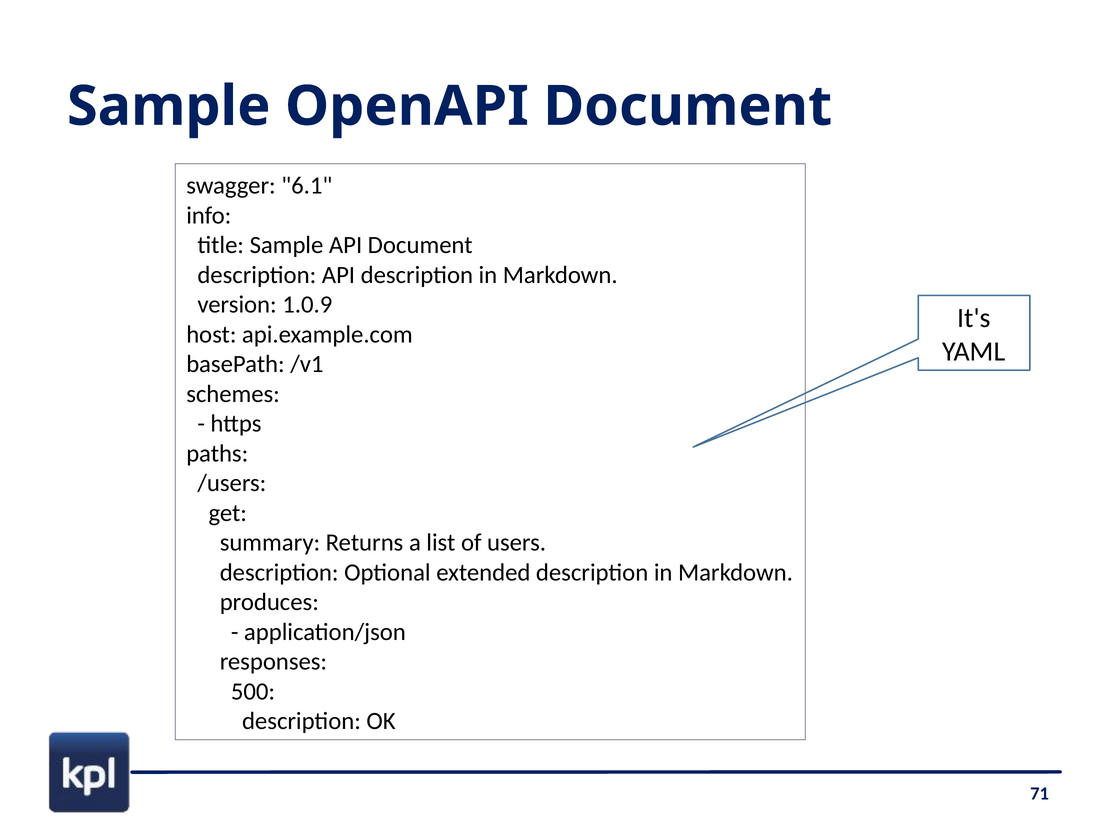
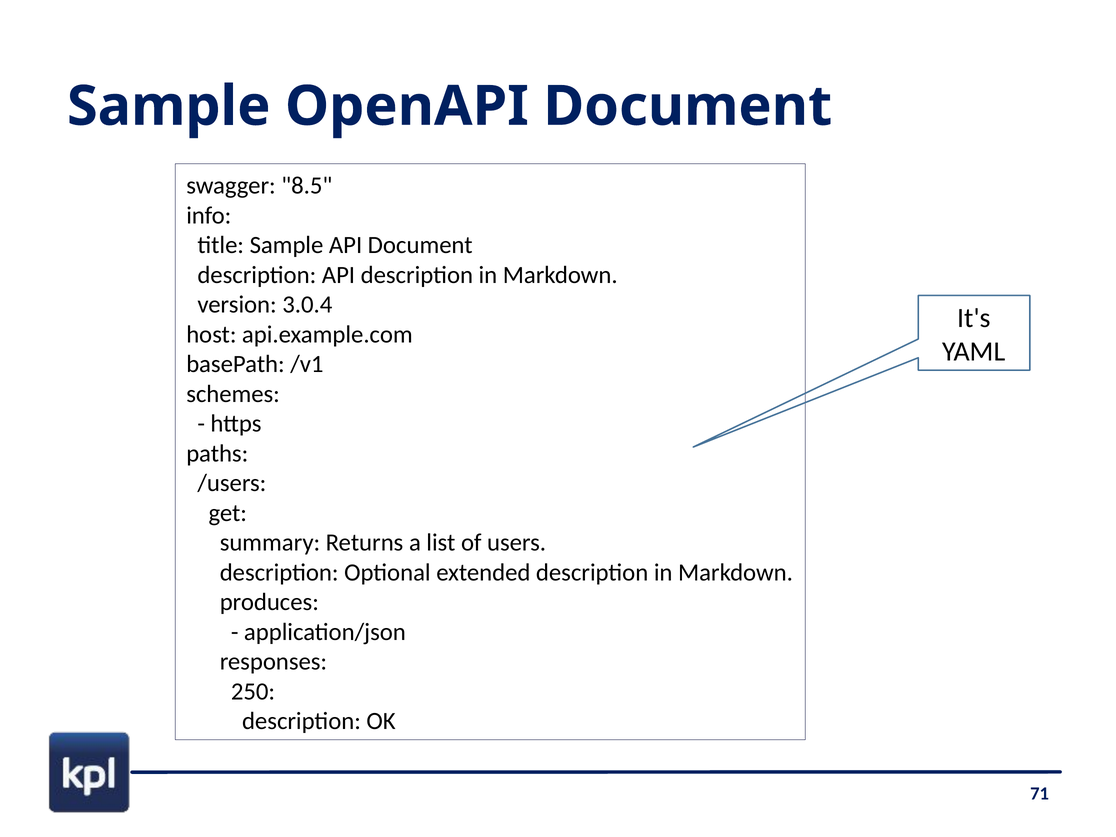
6.1: 6.1 -> 8.5 (307, 186)
1.0.9: 1.0.9 -> 3.0.4 (307, 305)
500: 500 -> 250 (253, 691)
